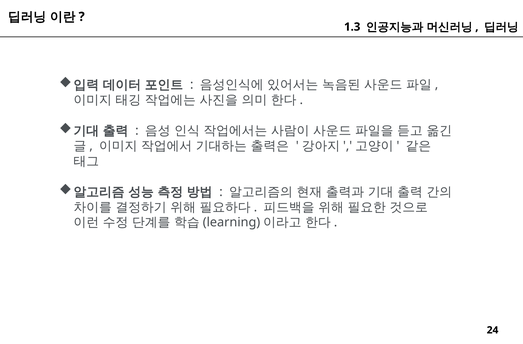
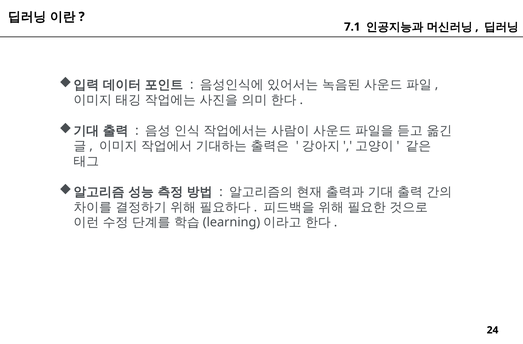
1.3: 1.3 -> 7.1 (352, 27)
